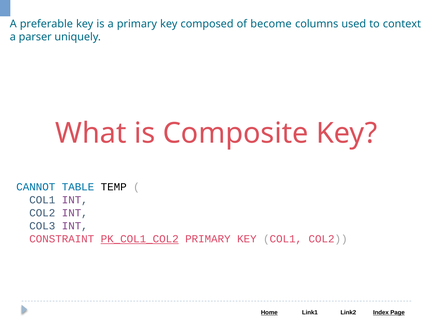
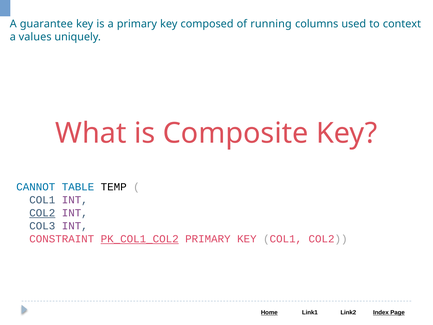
preferable: preferable -> guarantee (46, 24)
become: become -> running (271, 24)
parser: parser -> values (35, 37)
COL2 underline: none -> present (42, 213)
